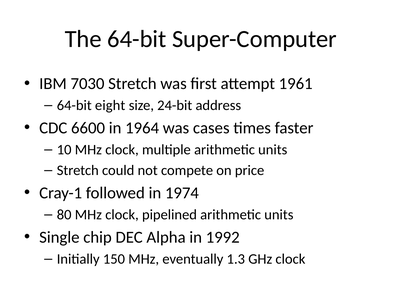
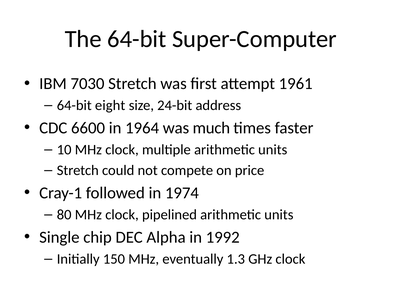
cases: cases -> much (211, 128)
